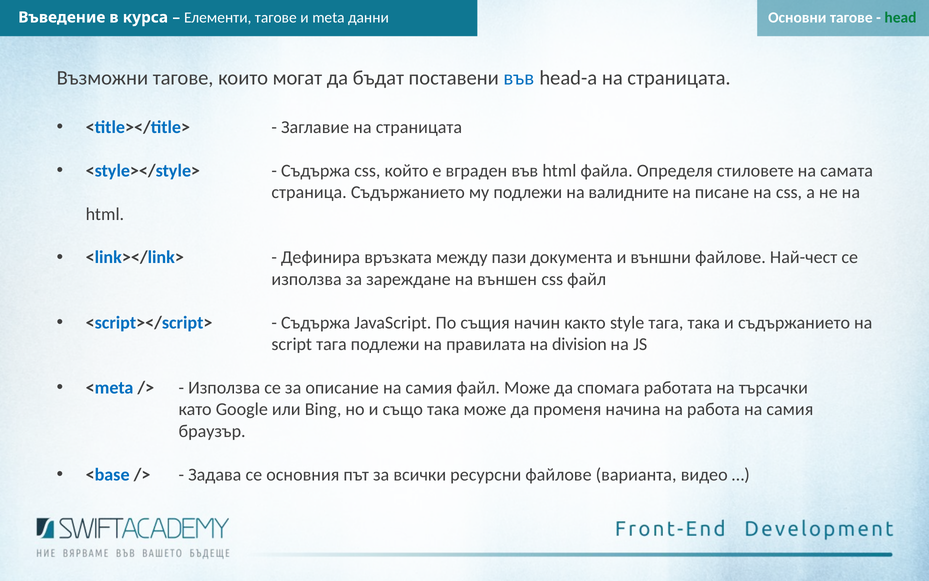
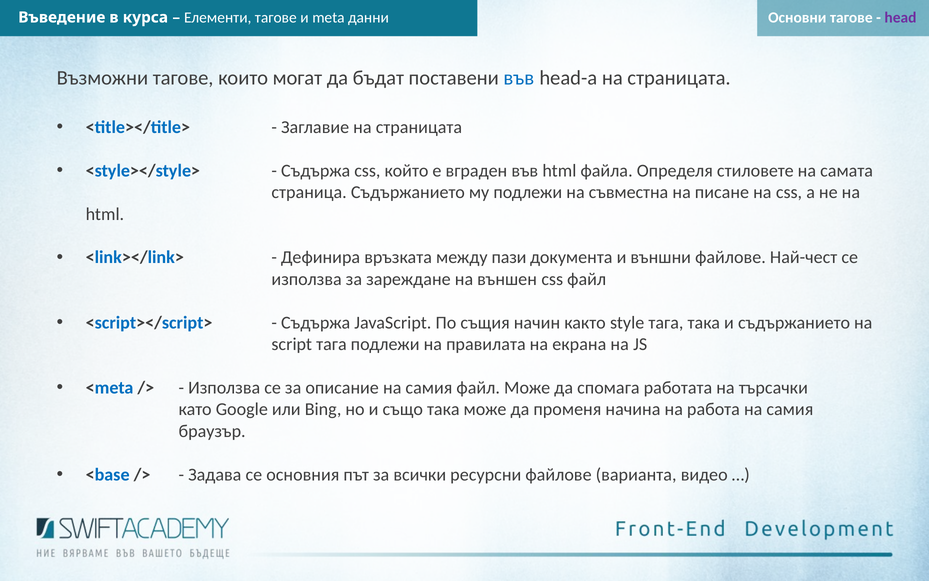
head colour: green -> purple (900, 17)
валидните: валидните -> съвместна (628, 192)
division: division -> екрана (579, 344)
